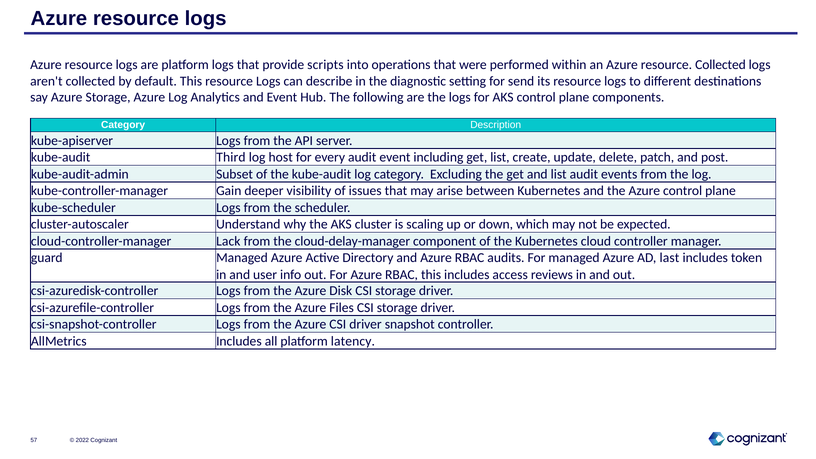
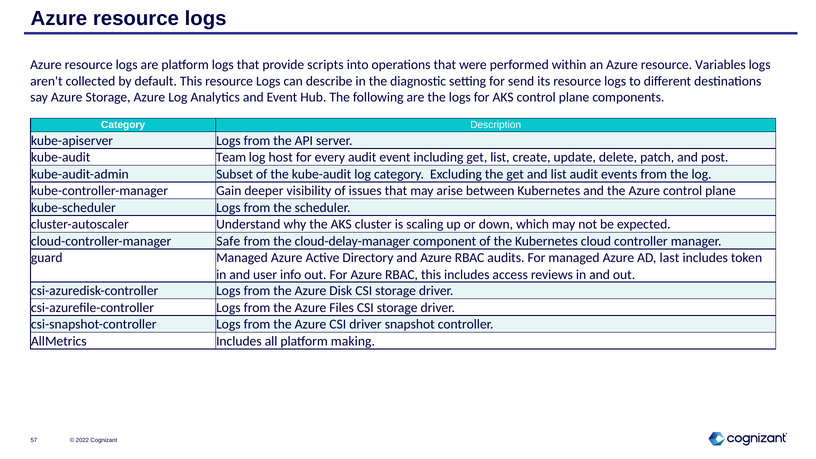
resource Collected: Collected -> Variables (720, 65)
Third: Third -> Team (231, 157)
Lack: Lack -> Safe (228, 241)
latency: latency -> making (353, 341)
